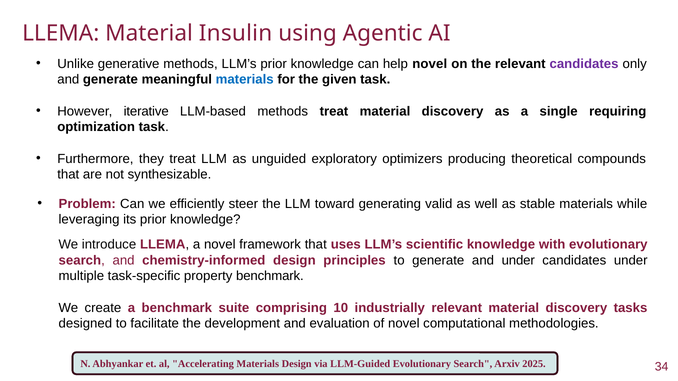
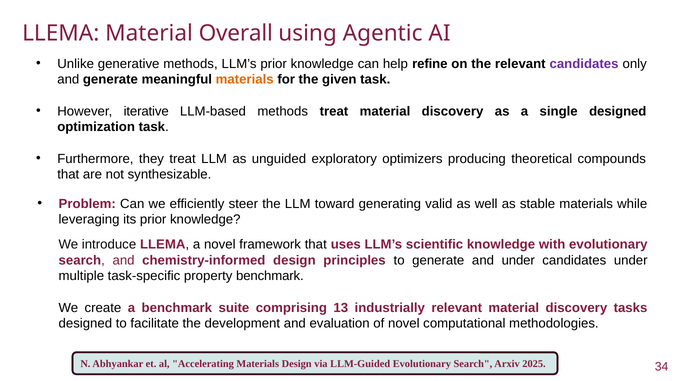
Insulin: Insulin -> Overall (236, 33)
help novel: novel -> refine (430, 64)
materials colour: blue -> orange (245, 80)
single requiring: requiring -> designed (618, 111)
10: 10 -> 13 (341, 308)
